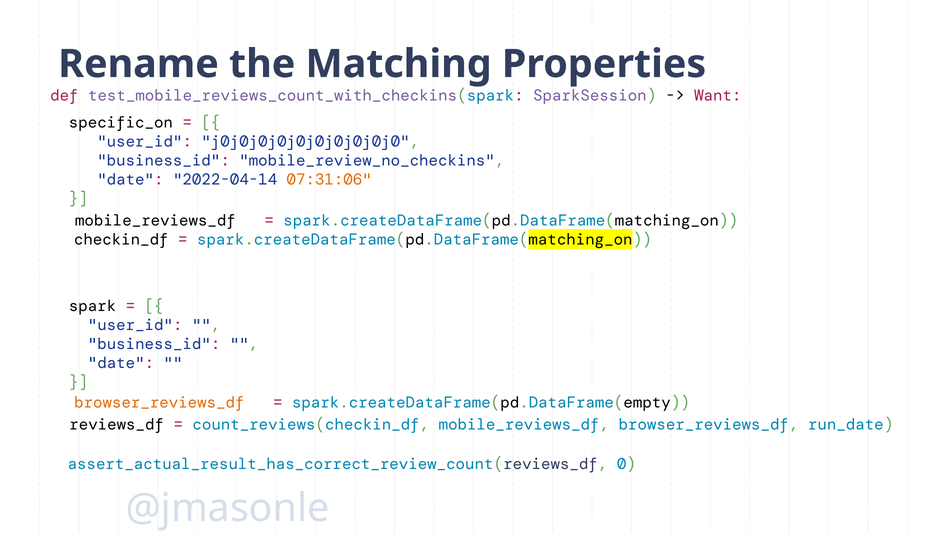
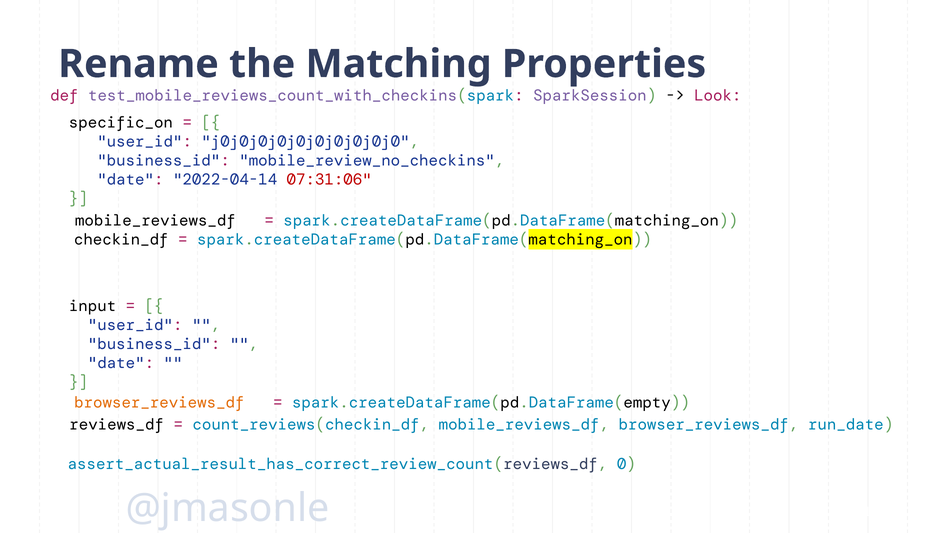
Want: Want -> Look (718, 95)
07:31:06 colour: orange -> red (329, 179)
spark: spark -> input (93, 306)
